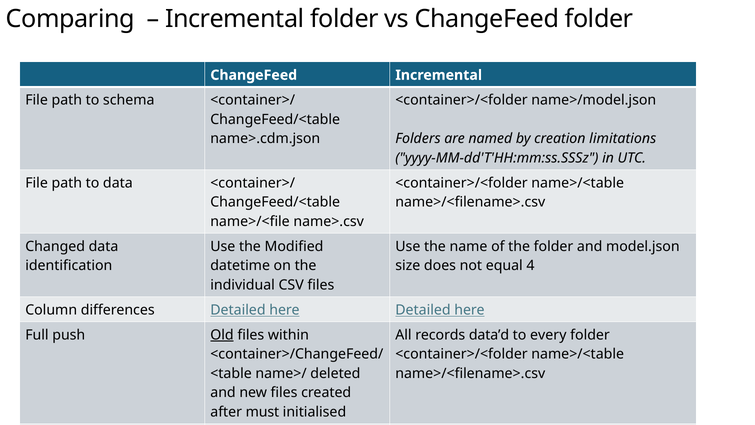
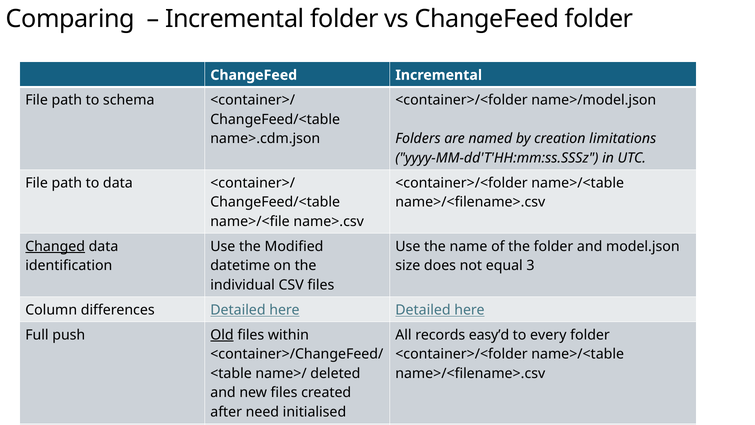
Changed underline: none -> present (55, 246)
4: 4 -> 3 (531, 265)
data’d: data’d -> easy’d (489, 335)
must: must -> need (262, 412)
